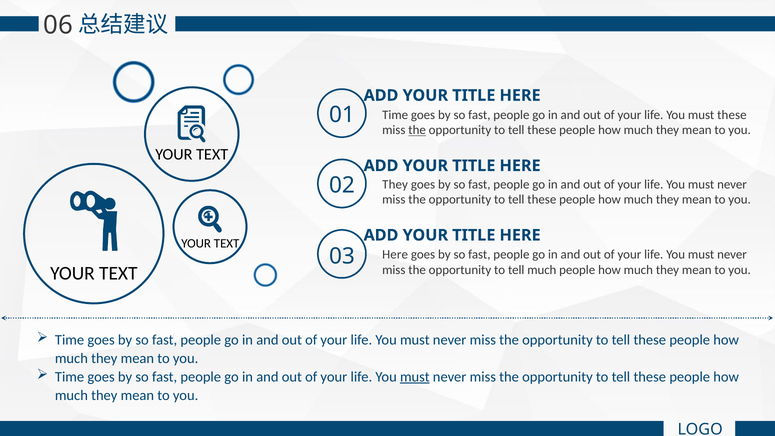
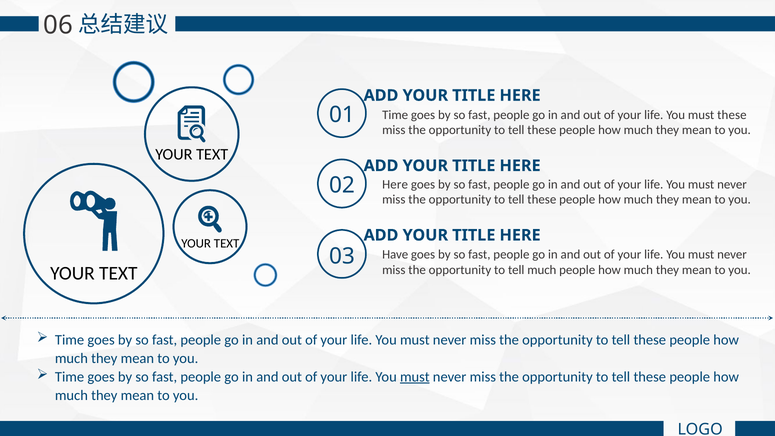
the underline: present -> none (417, 130)
They: They -> Here (395, 184)
Here: Here -> Have (395, 255)
